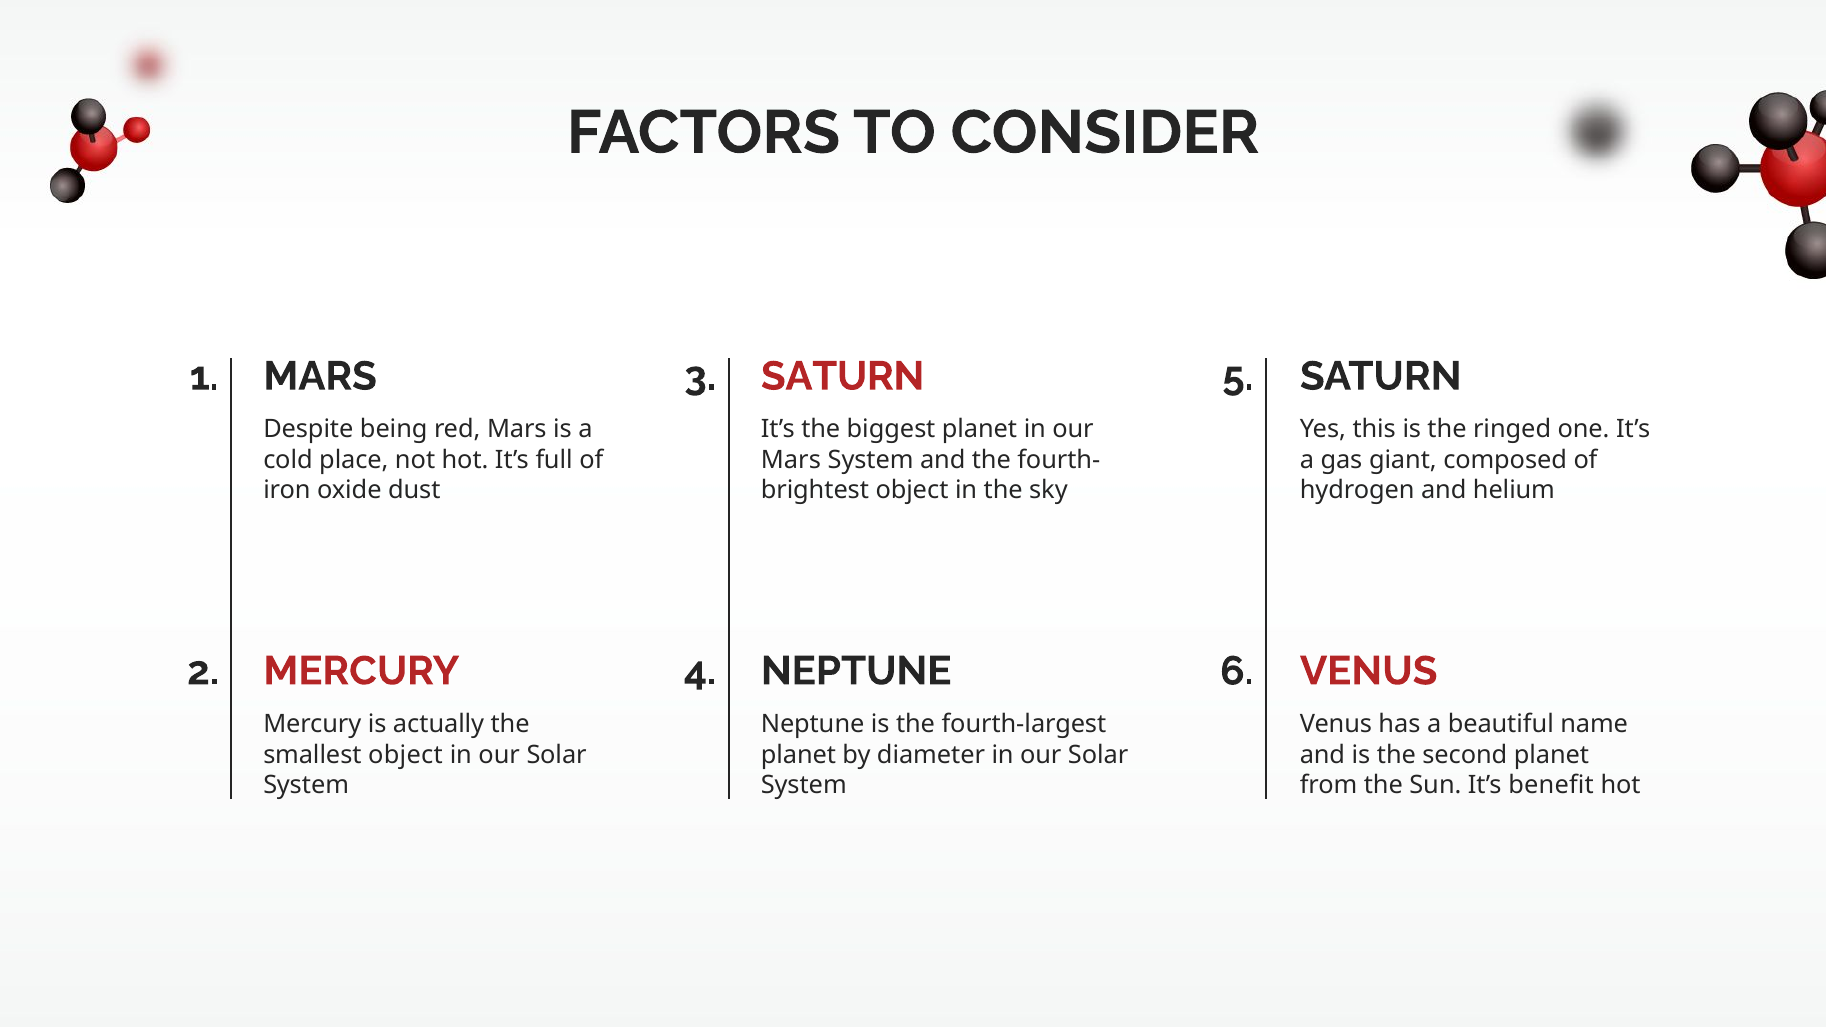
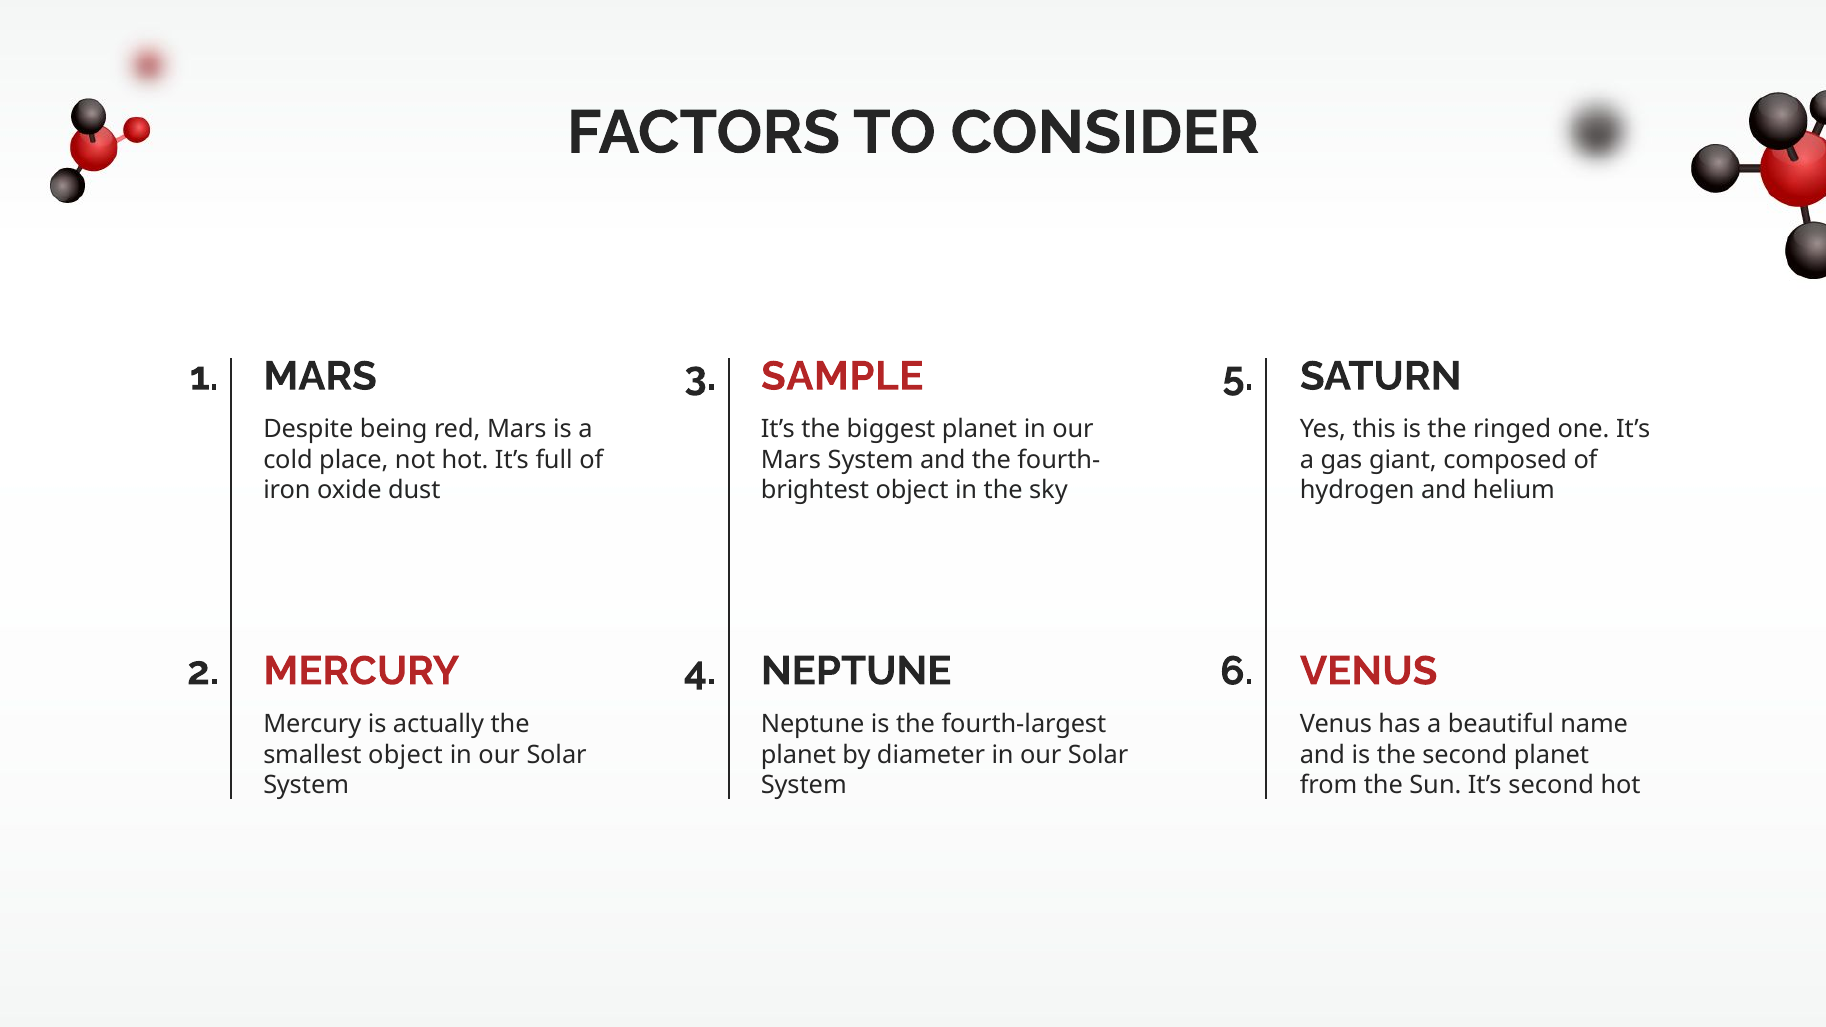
MARS SATURN: SATURN -> SAMPLE (842, 376)
It’s benefit: benefit -> second (1551, 785)
